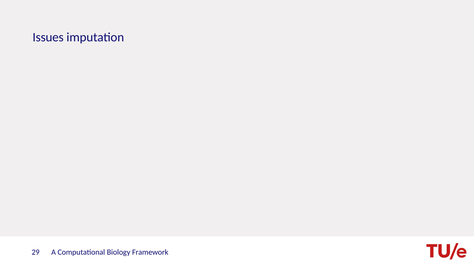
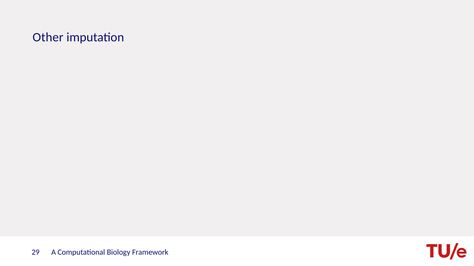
Issues: Issues -> Other (48, 37)
